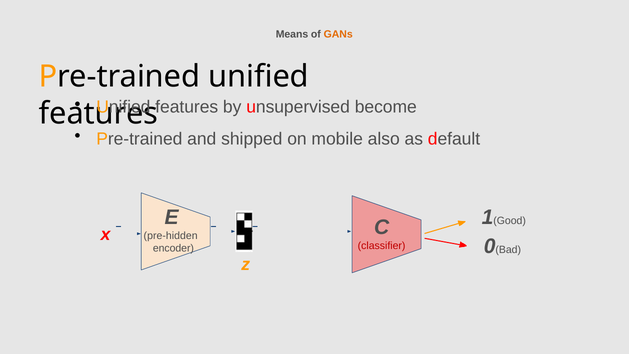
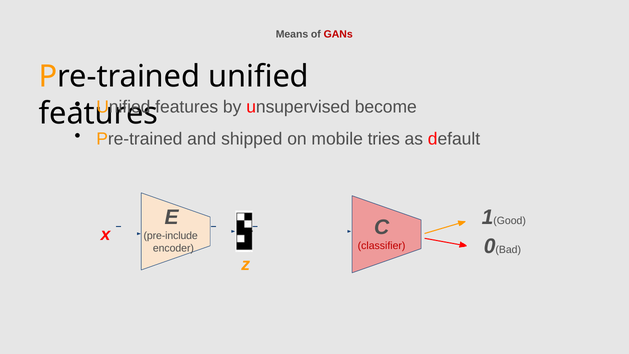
GANs colour: orange -> red (338, 34)
also: also -> tries (384, 139)
pre-hidden: pre-hidden -> pre-include (171, 236)
